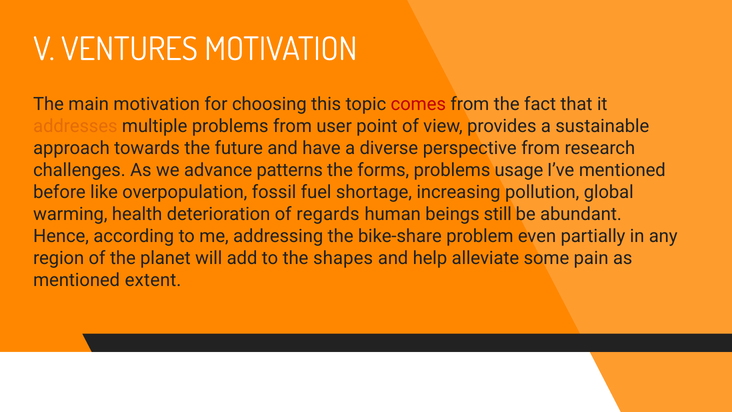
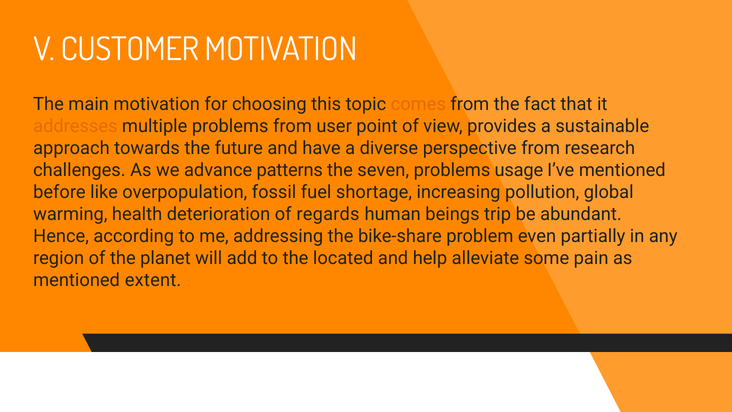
VENTURES: VENTURES -> CUSTOMER (130, 49)
comes colour: red -> orange (418, 104)
forms: forms -> seven (383, 170)
still: still -> trip (498, 214)
shapes: shapes -> located (343, 258)
